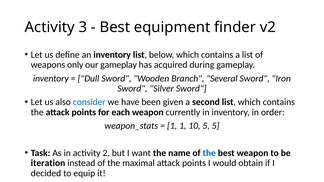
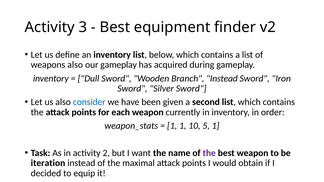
weapons only: only -> also (75, 65)
Branch Several: Several -> Instead (222, 79)
5 5: 5 -> 1 (216, 126)
the colour: blue -> purple (209, 153)
